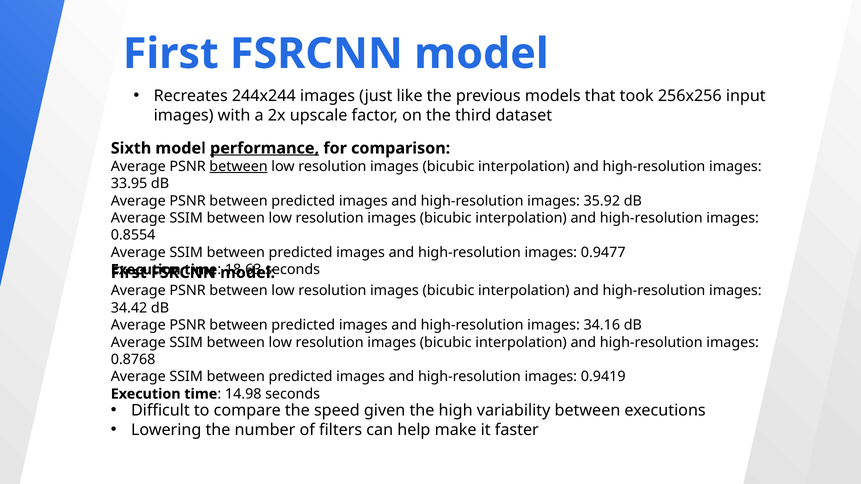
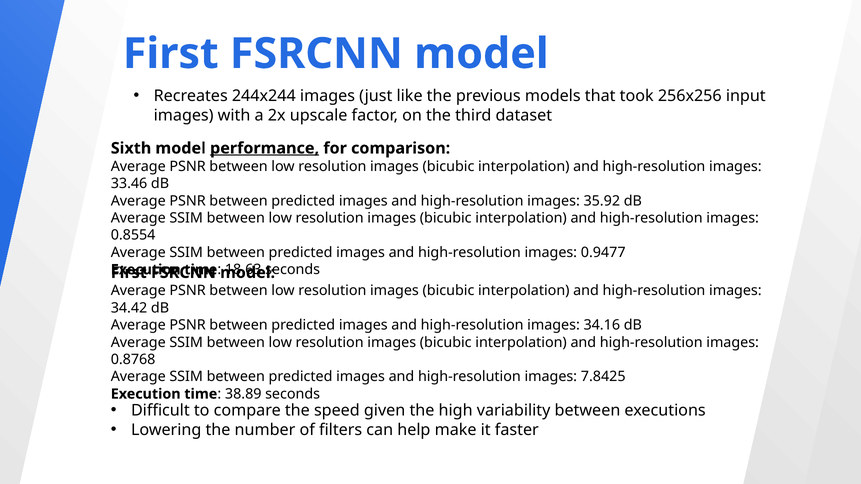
between underline: present -> none (239, 167)
33.95: 33.95 -> 33.46 (129, 184)
0.9419: 0.9419 -> 7.8425 (603, 377)
14.98: 14.98 -> 38.89 (243, 394)
